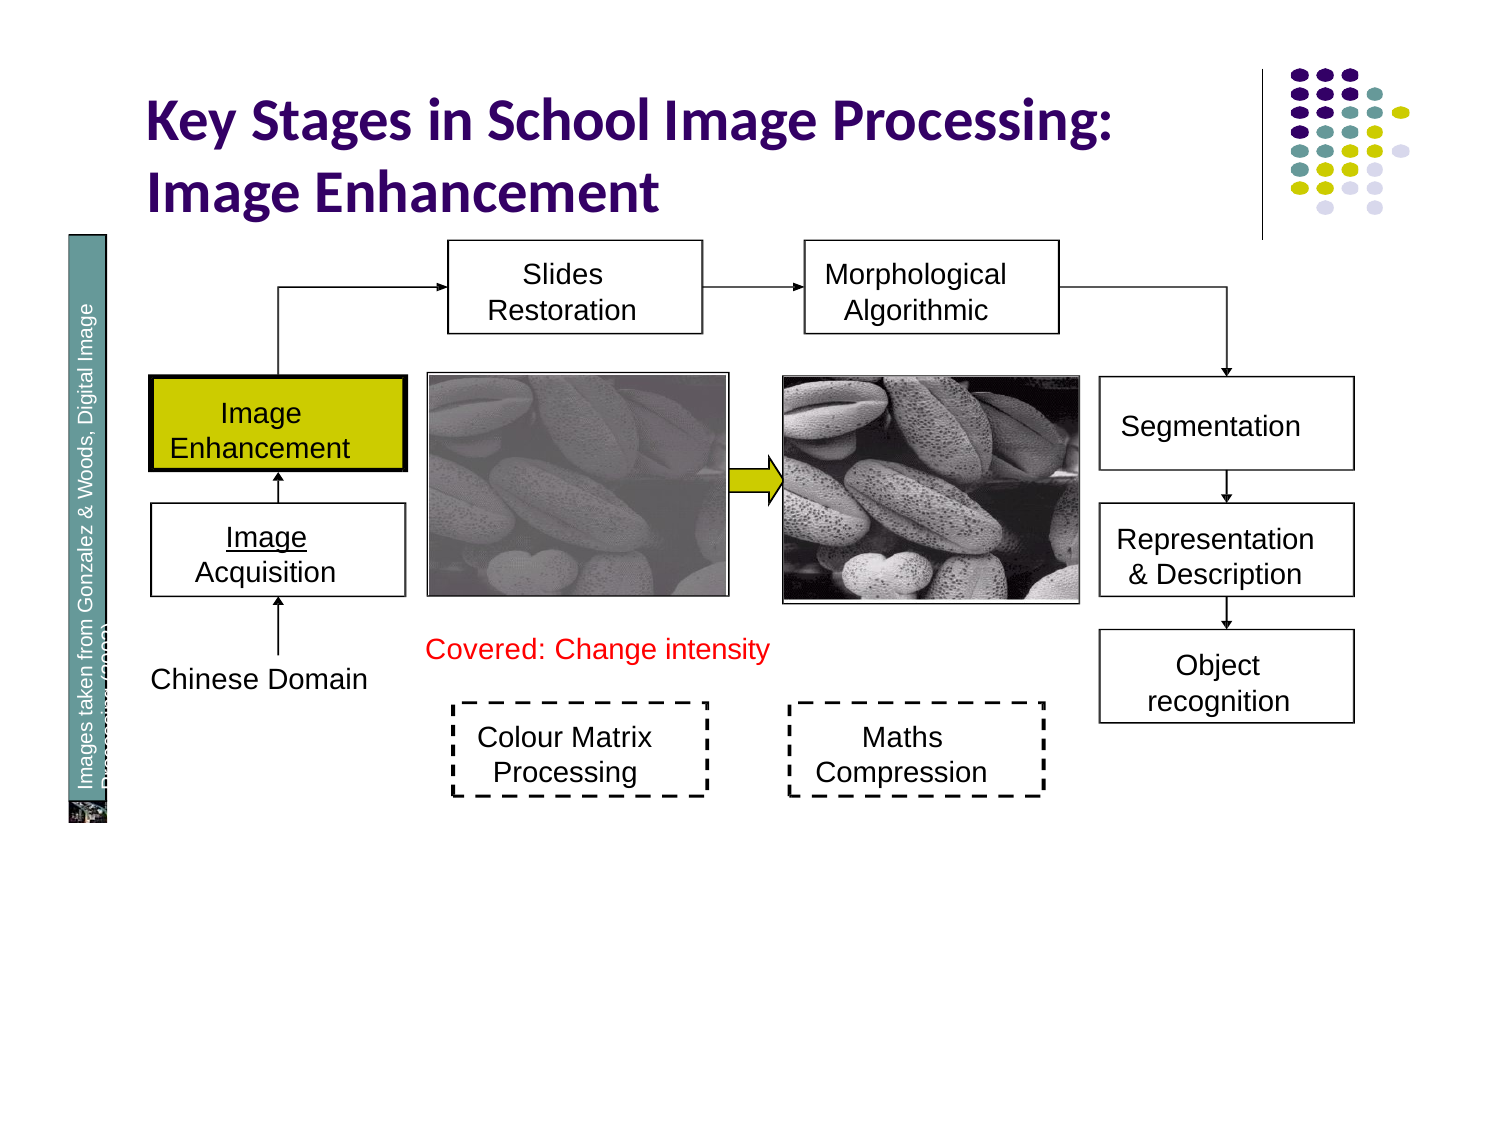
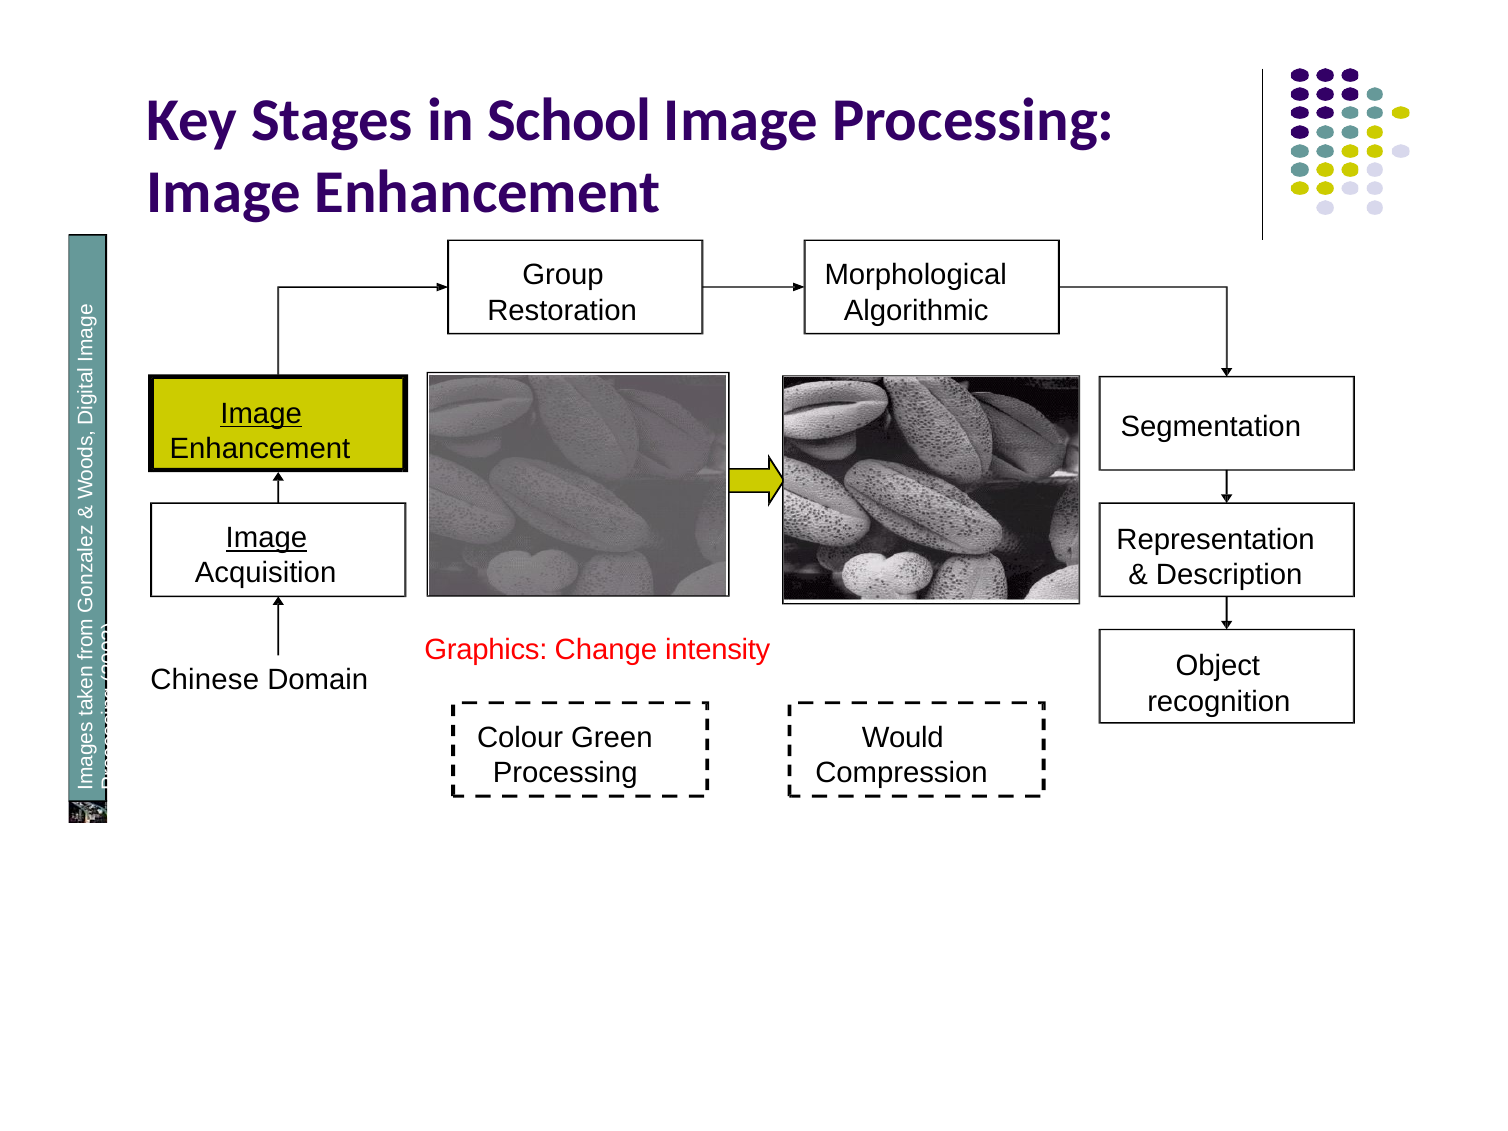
Slides: Slides -> Group (563, 275)
Image underline: none -> present (261, 414)
Covered: Covered -> Graphics (486, 650)
Matrix: Matrix -> Green (612, 738)
Maths: Maths -> Would (903, 738)
